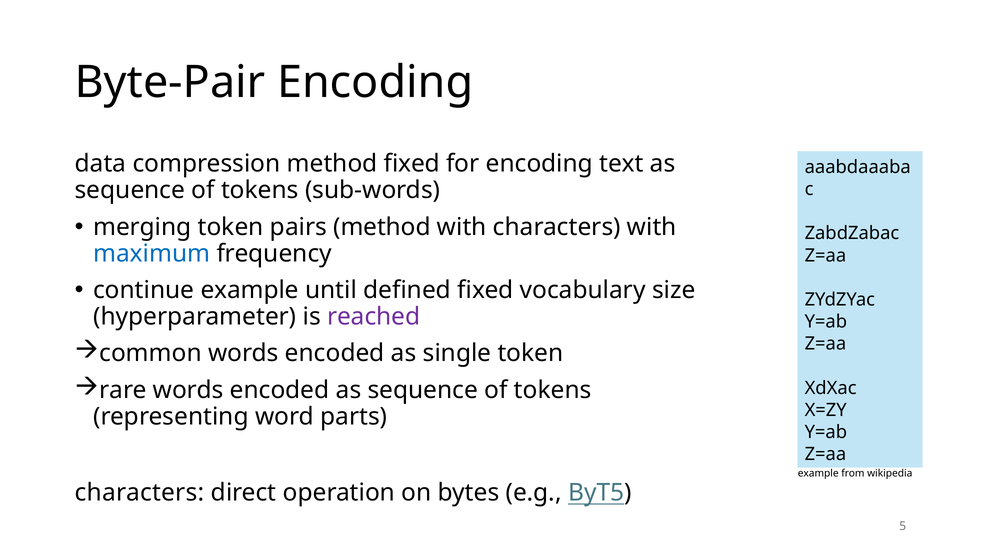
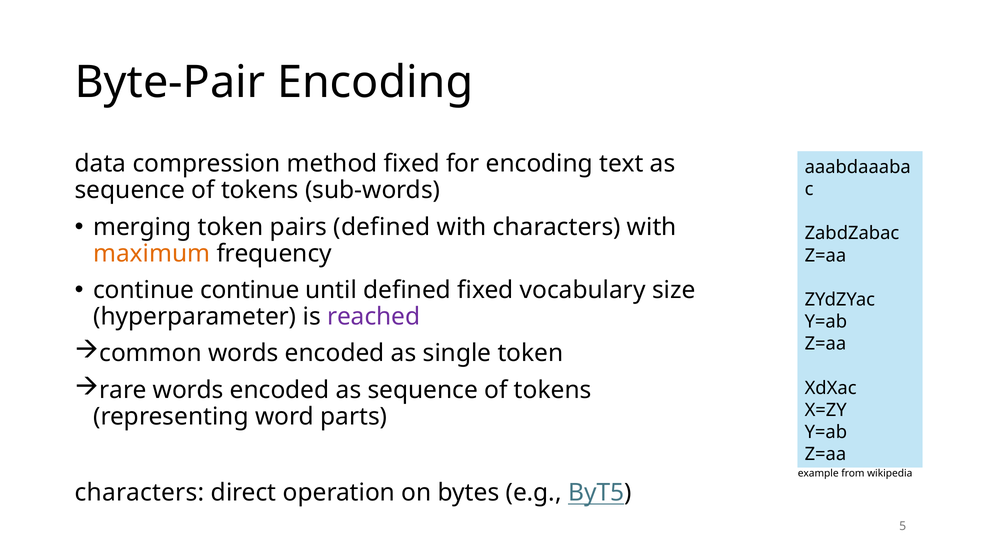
pairs method: method -> defined (382, 227)
maximum colour: blue -> orange (152, 253)
continue example: example -> continue (250, 290)
